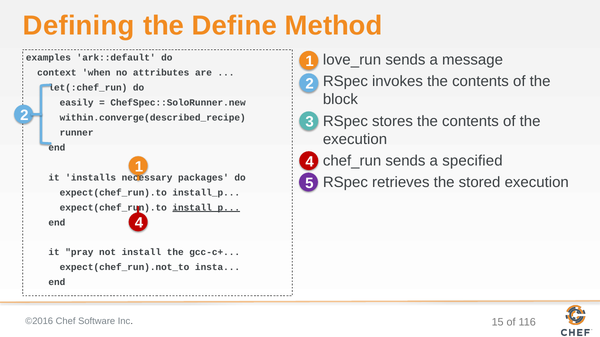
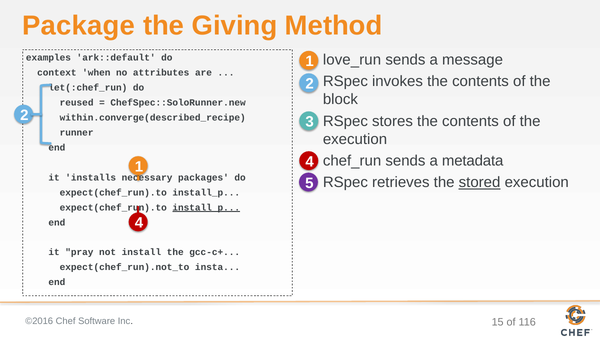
Defining: Defining -> Package (79, 26)
Define: Define -> Giving (235, 26)
easily: easily -> reused (77, 103)
specified: specified -> metadata (473, 161)
stored underline: none -> present (480, 183)
